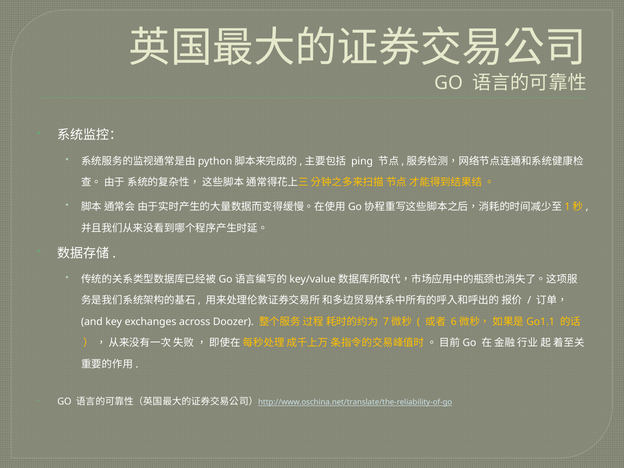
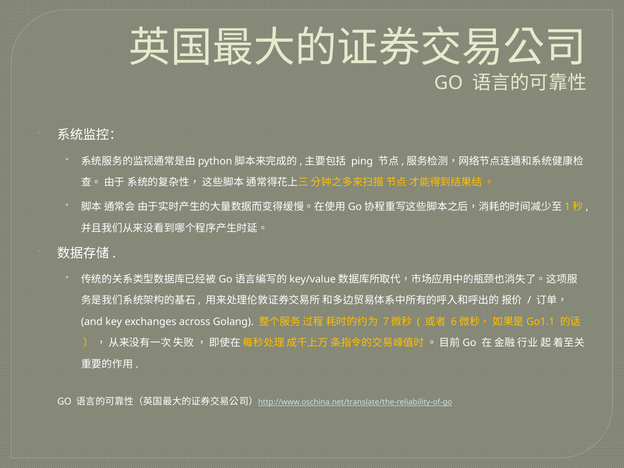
Doozer: Doozer -> Golang (233, 322)
